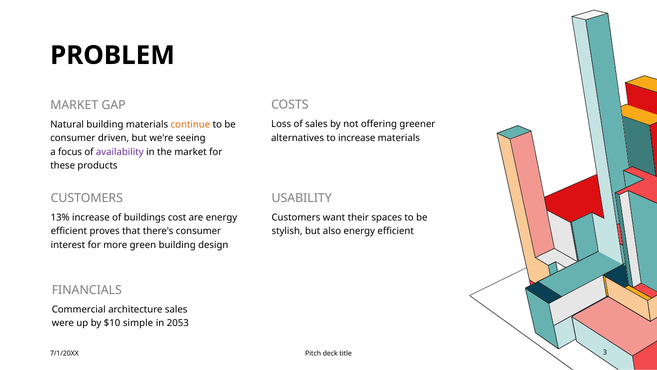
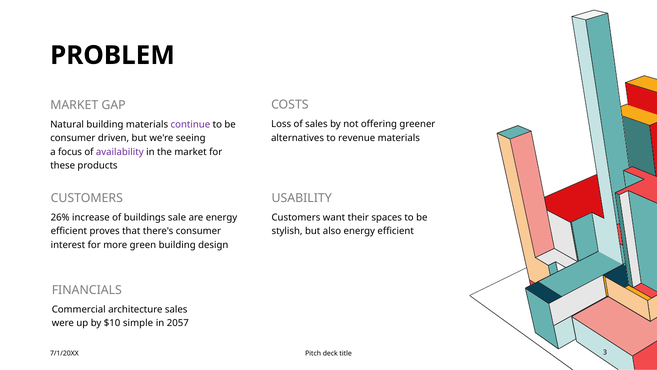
continue colour: orange -> purple (190, 124)
to increase: increase -> revenue (357, 138)
13%: 13% -> 26% (60, 217)
cost: cost -> sale (177, 217)
2053: 2053 -> 2057 (178, 323)
